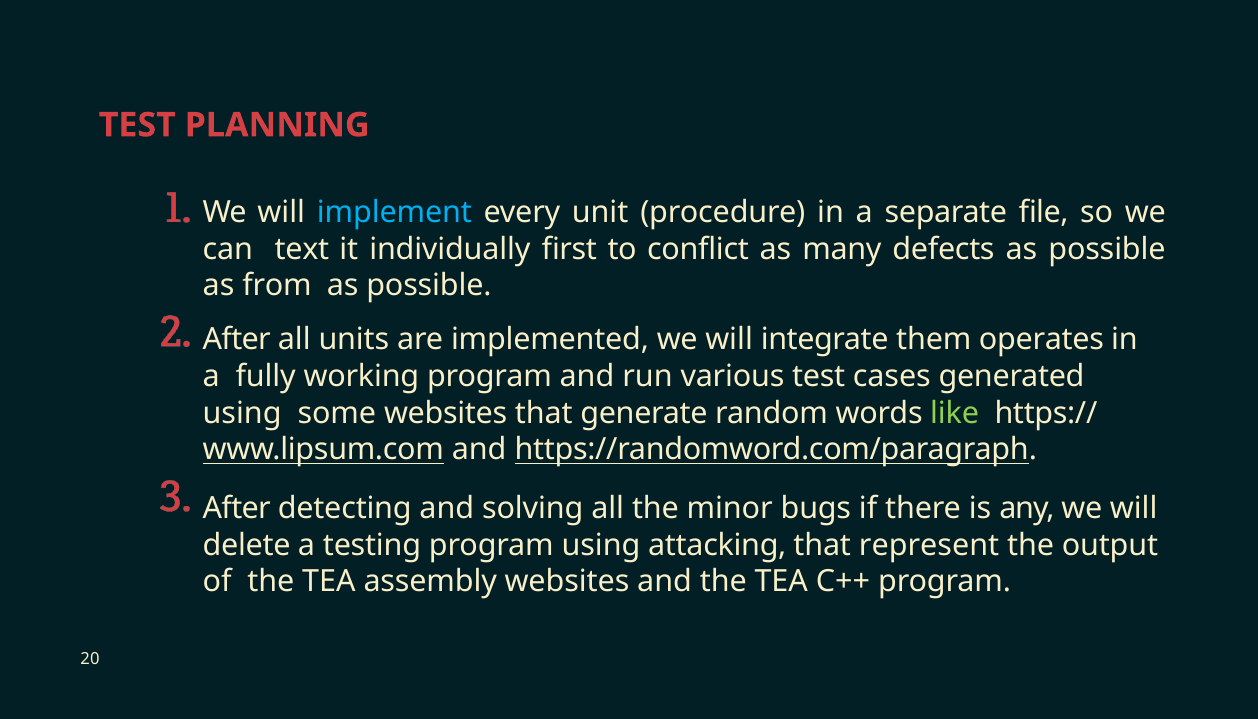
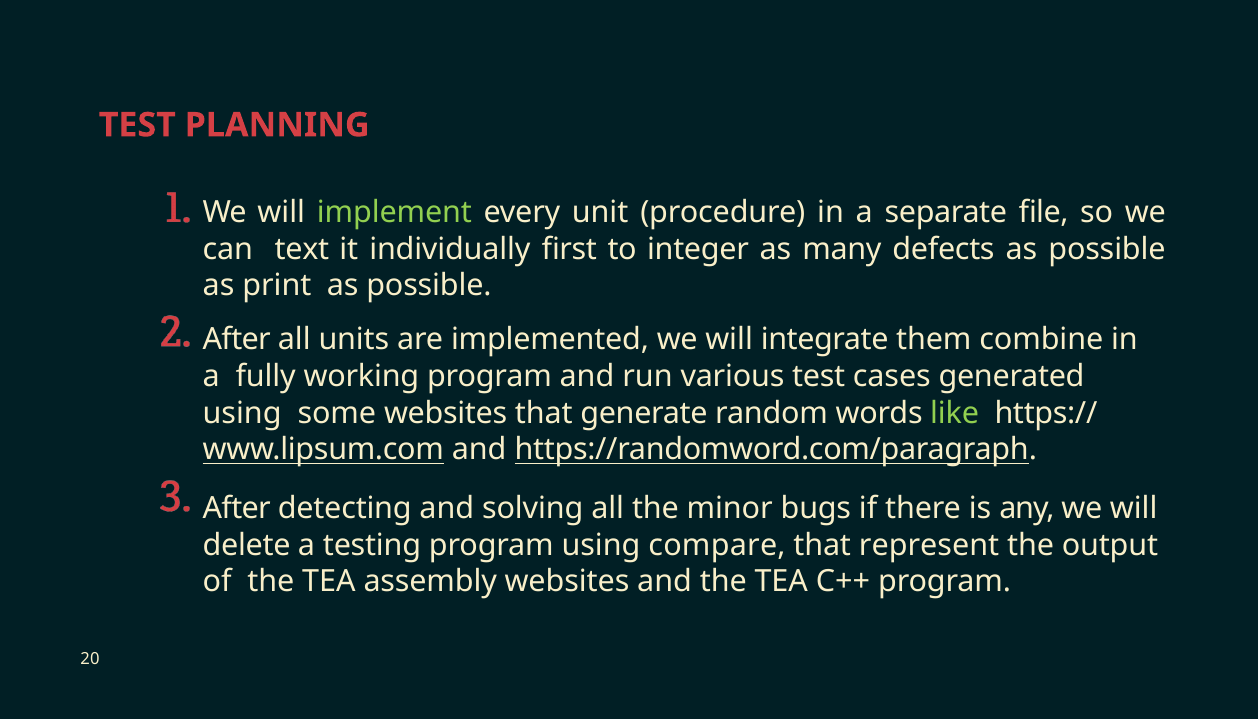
implement colour: light blue -> light green (394, 212)
conflict: conflict -> integer (698, 249)
from: from -> print (277, 286)
operates: operates -> combine (1041, 340)
attacking: attacking -> compare (717, 545)
